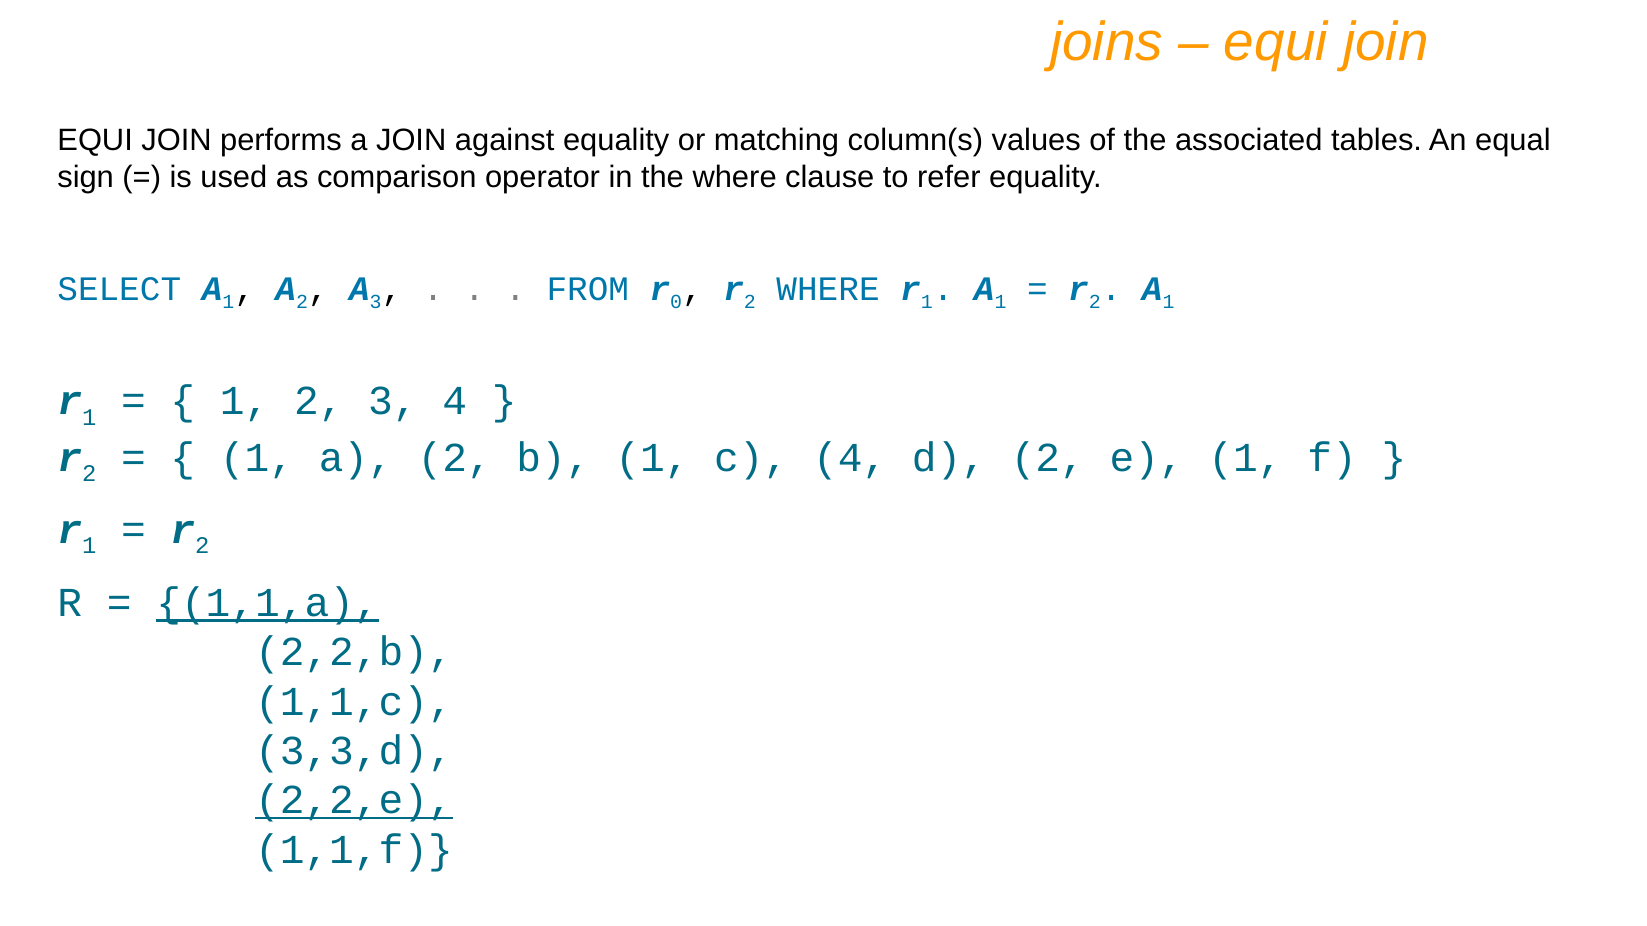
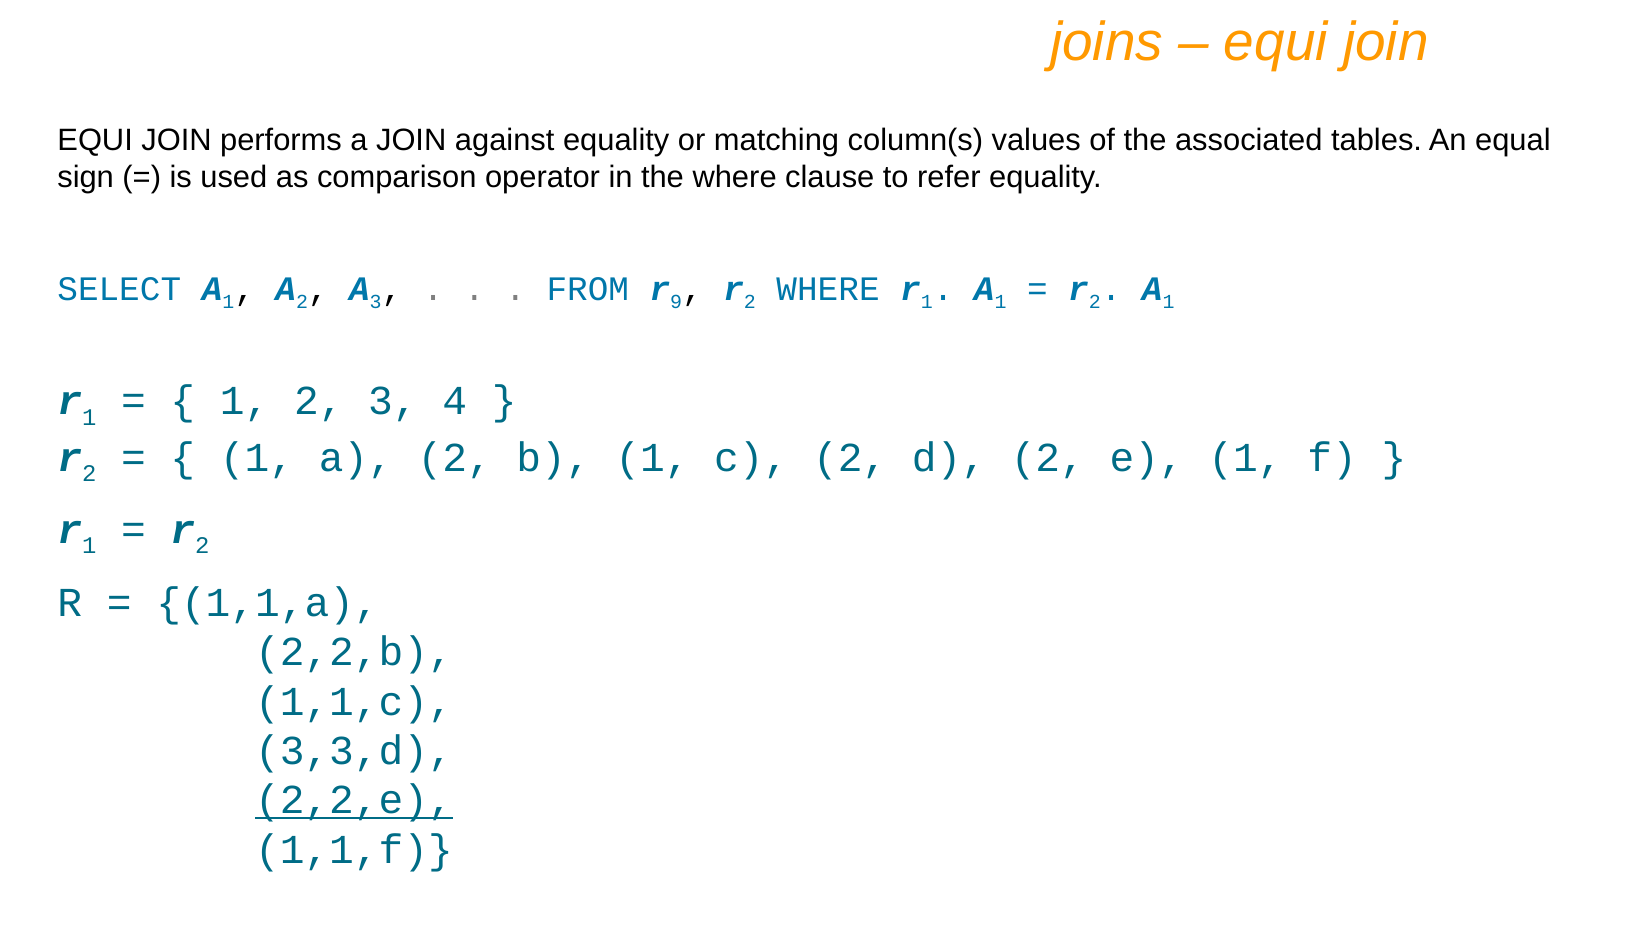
0: 0 -> 9 (676, 302)
c 4: 4 -> 2 (850, 458)
1,1,a underline: present -> none (268, 603)
